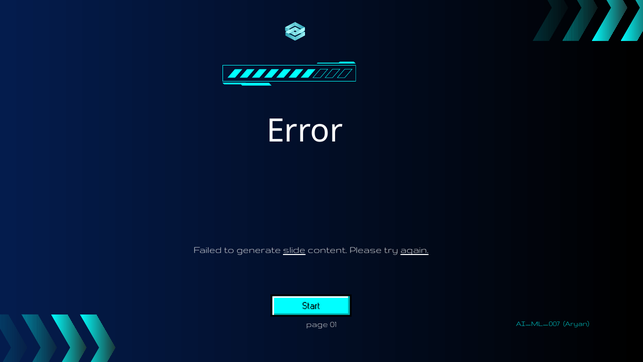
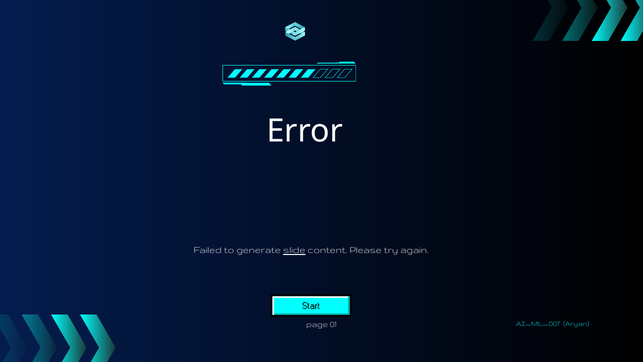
again underline: present -> none (415, 250)
